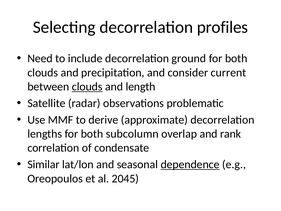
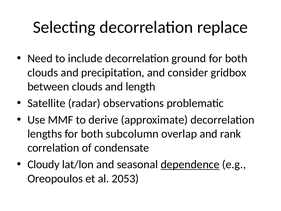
profiles: profiles -> replace (222, 27)
current: current -> gridbox (229, 72)
clouds underline: present -> none (87, 87)
Similar: Similar -> Cloudy (43, 164)
2045: 2045 -> 2053 (125, 178)
